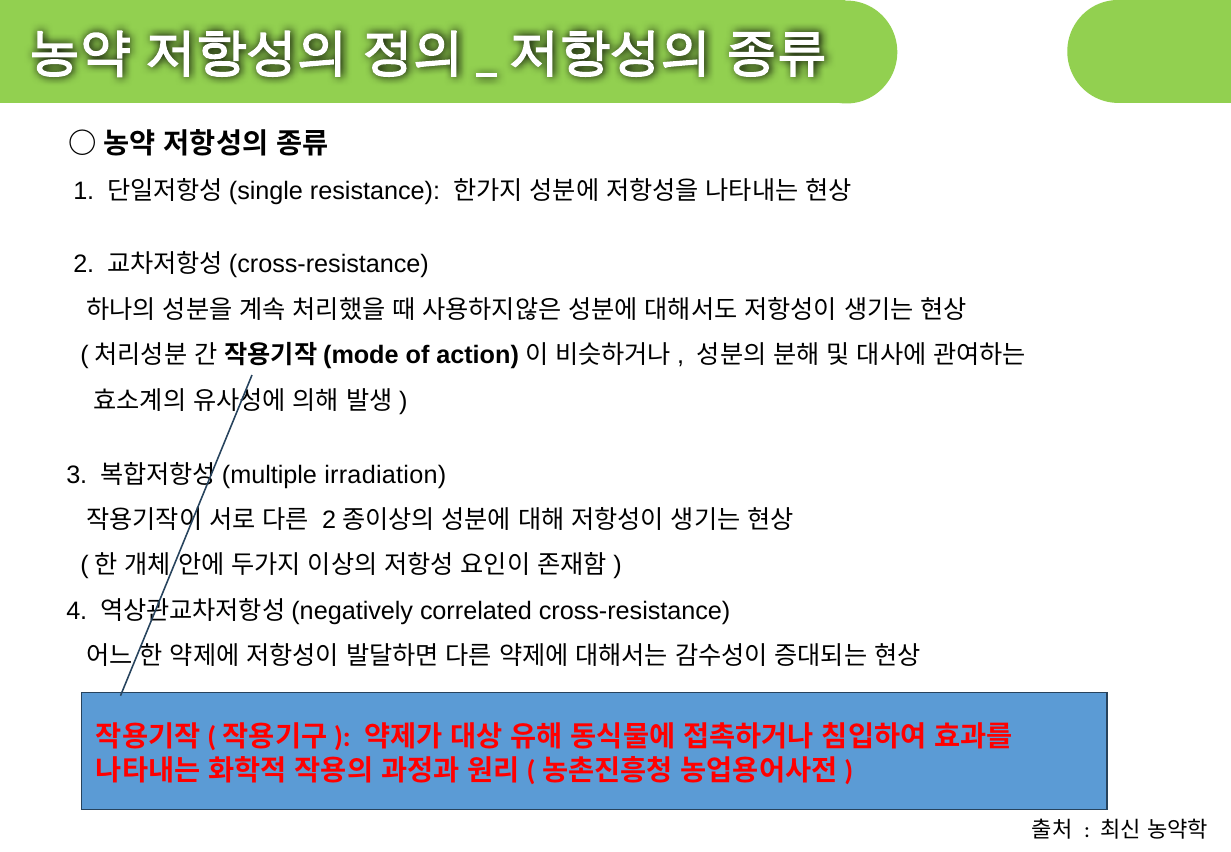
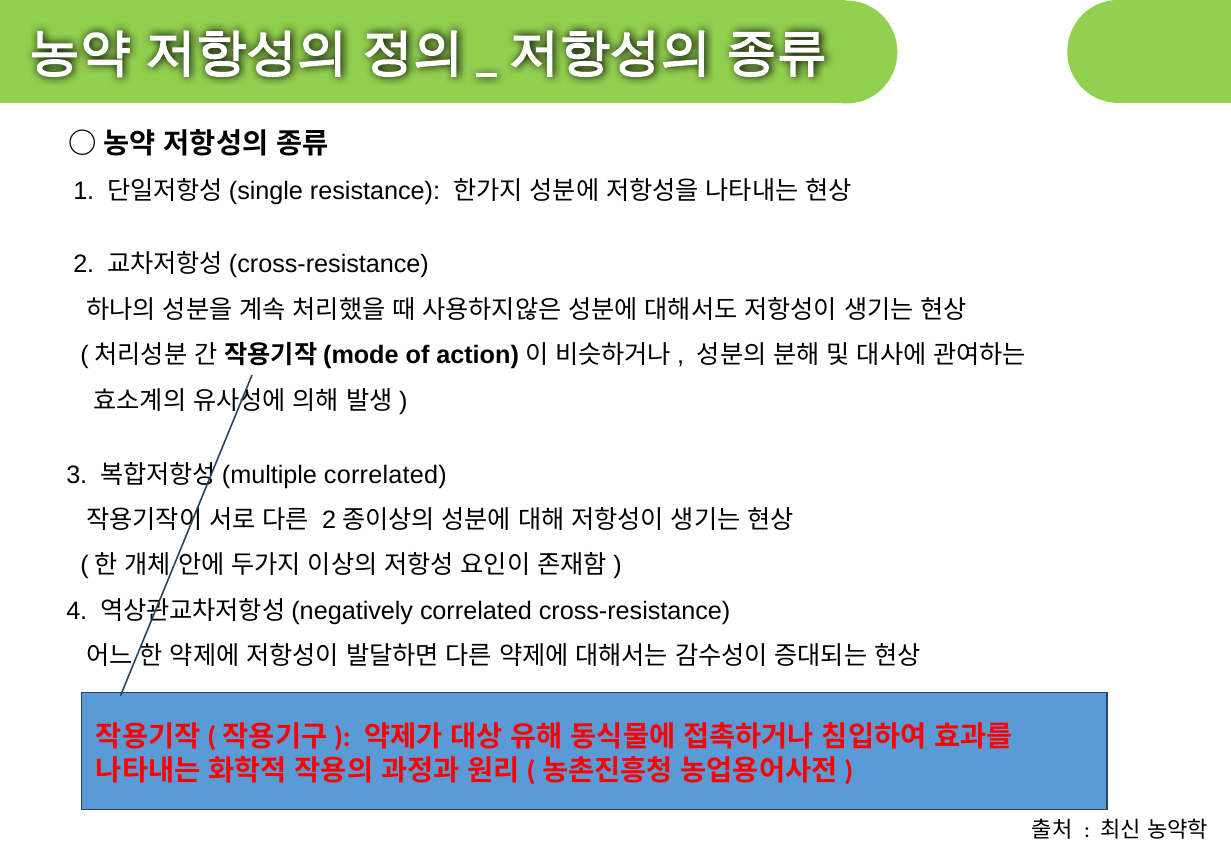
irradiation: irradiation -> correlated (385, 475)
